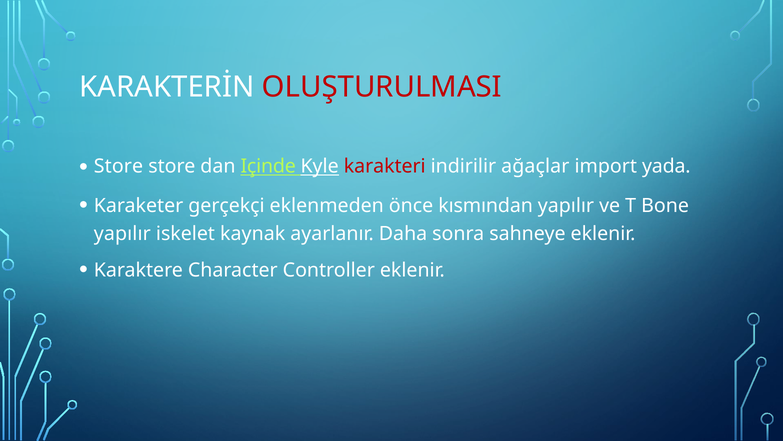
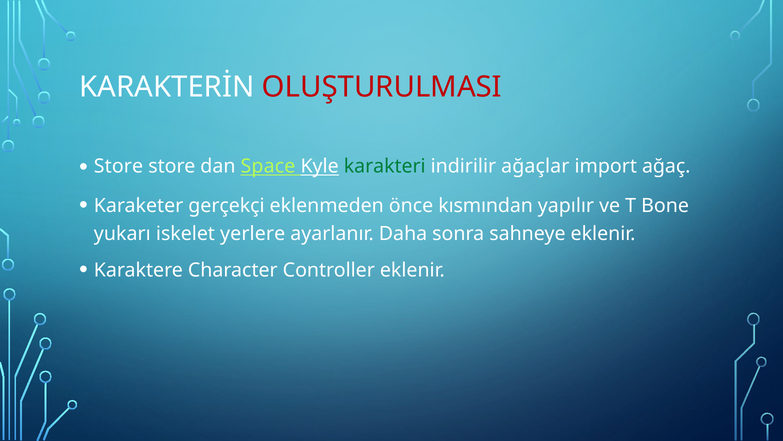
Içinde: Içinde -> Space (268, 166)
karakteri colour: red -> green (385, 166)
yada: yada -> ağaç (666, 166)
yapılır: yapılır -> yukarı (122, 234)
kaynak: kaynak -> yerlere (253, 234)
